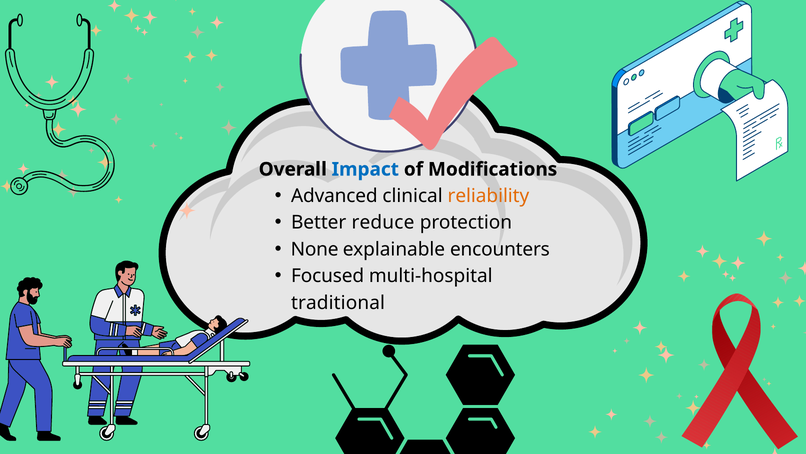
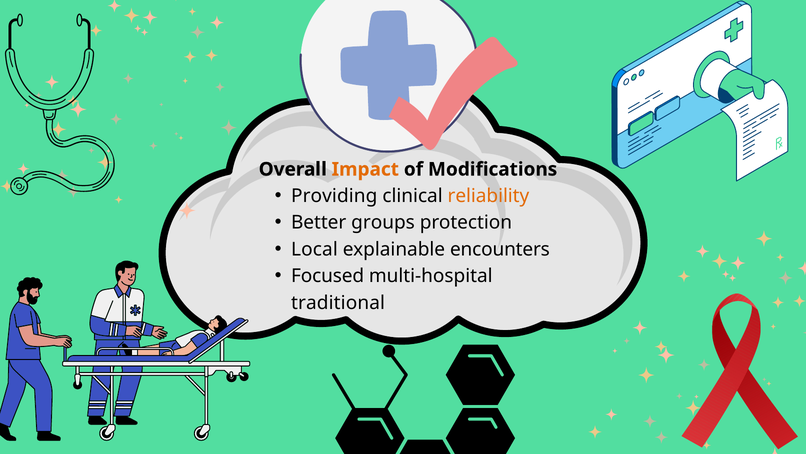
Impact colour: blue -> orange (365, 169)
Advanced: Advanced -> Providing (334, 196)
reduce: reduce -> groups (383, 222)
None: None -> Local (314, 249)
